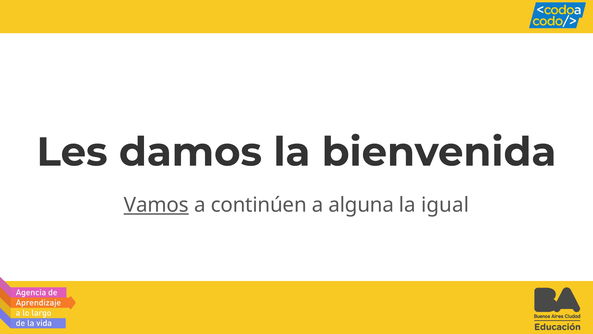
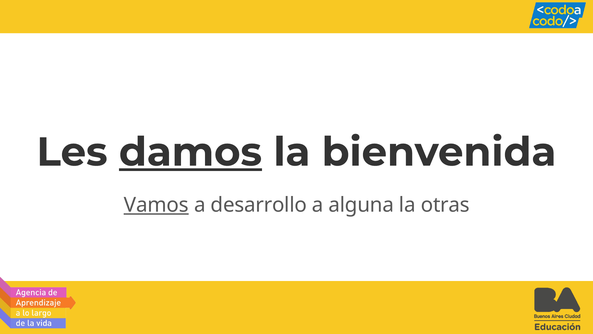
damos underline: none -> present (190, 152)
continúen: continúen -> desarrollo (259, 205)
igual: igual -> otras (445, 205)
